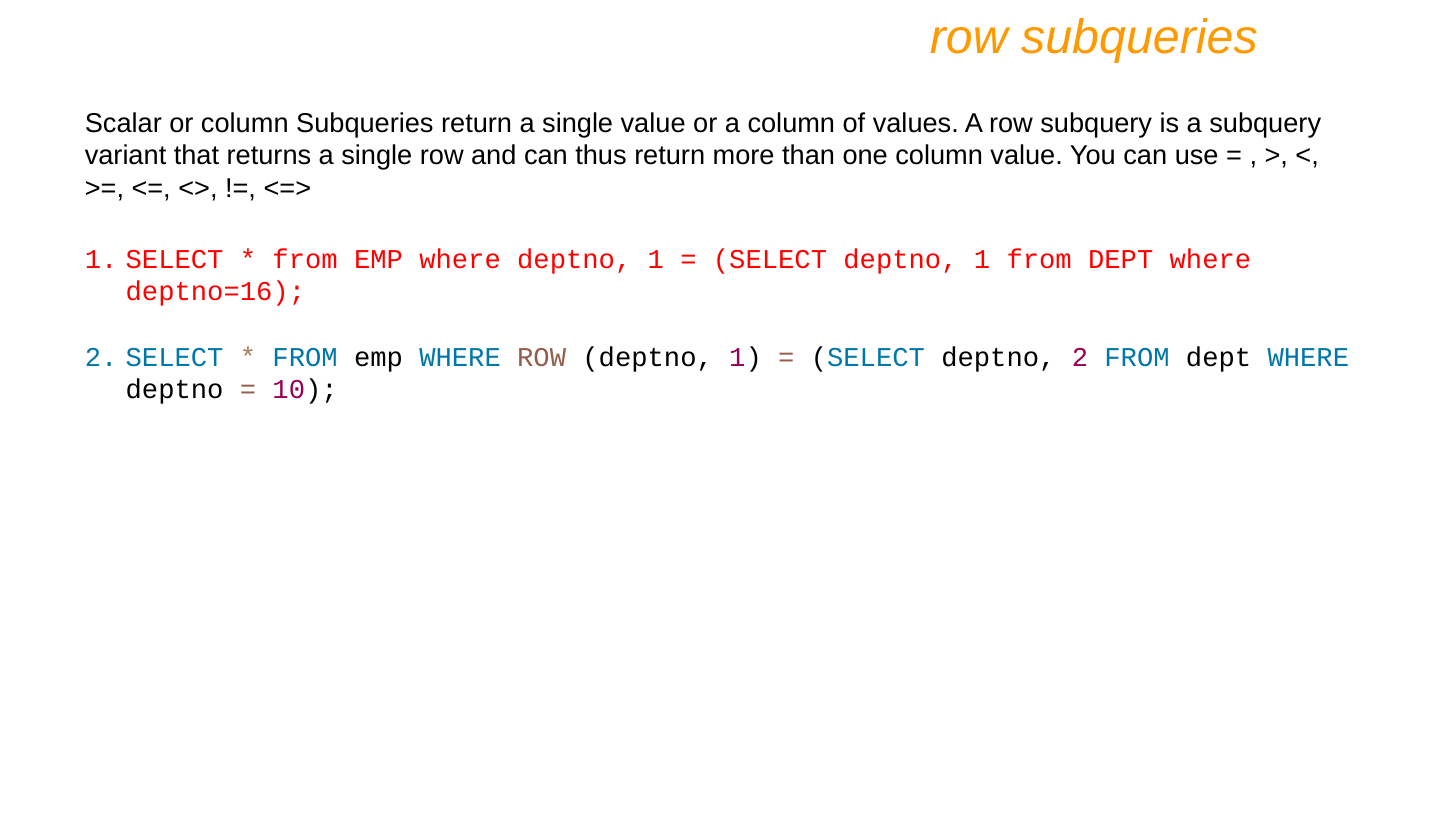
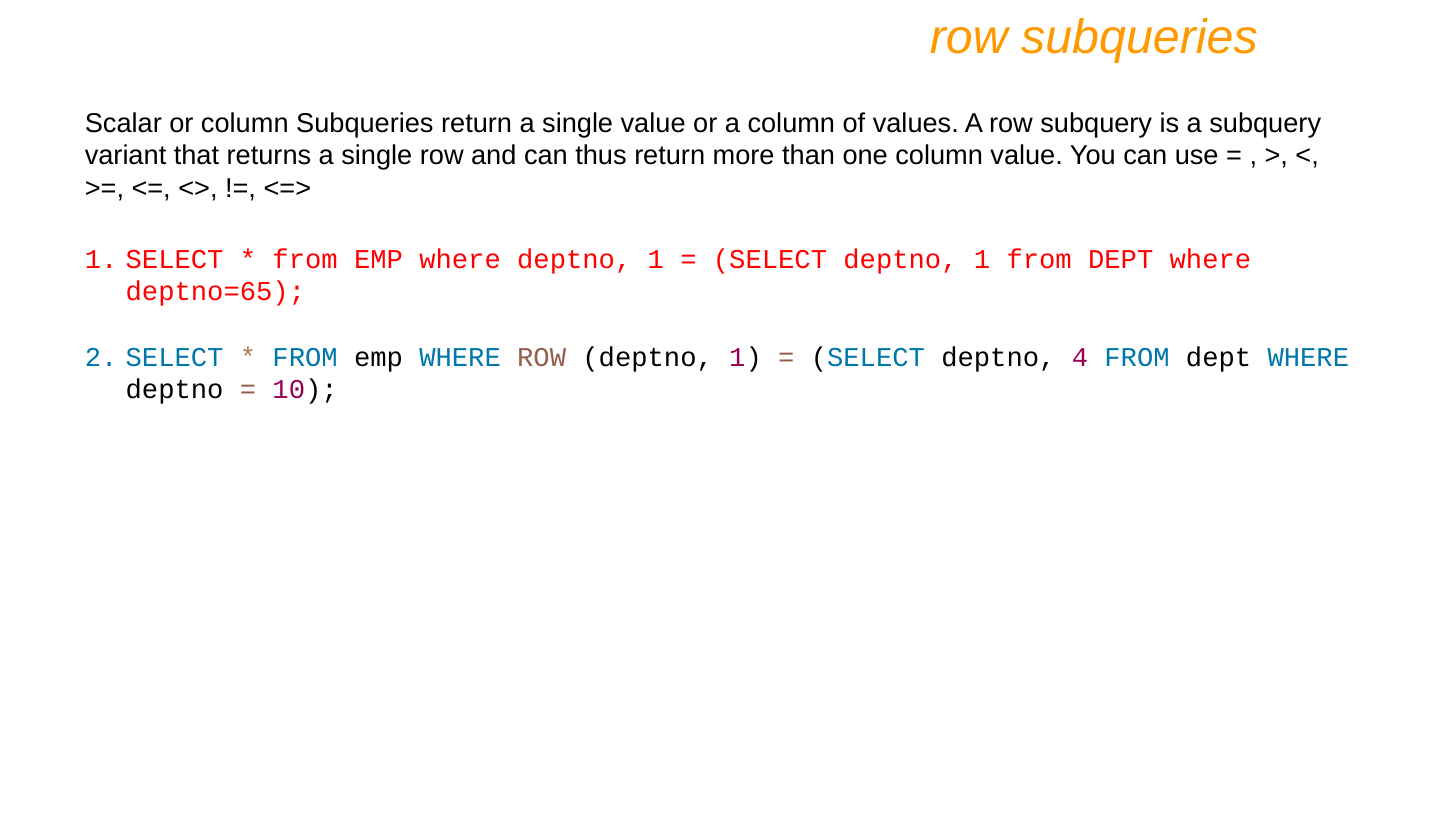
deptno=16: deptno=16 -> deptno=65 (215, 292)
deptno 2: 2 -> 4 (1080, 357)
